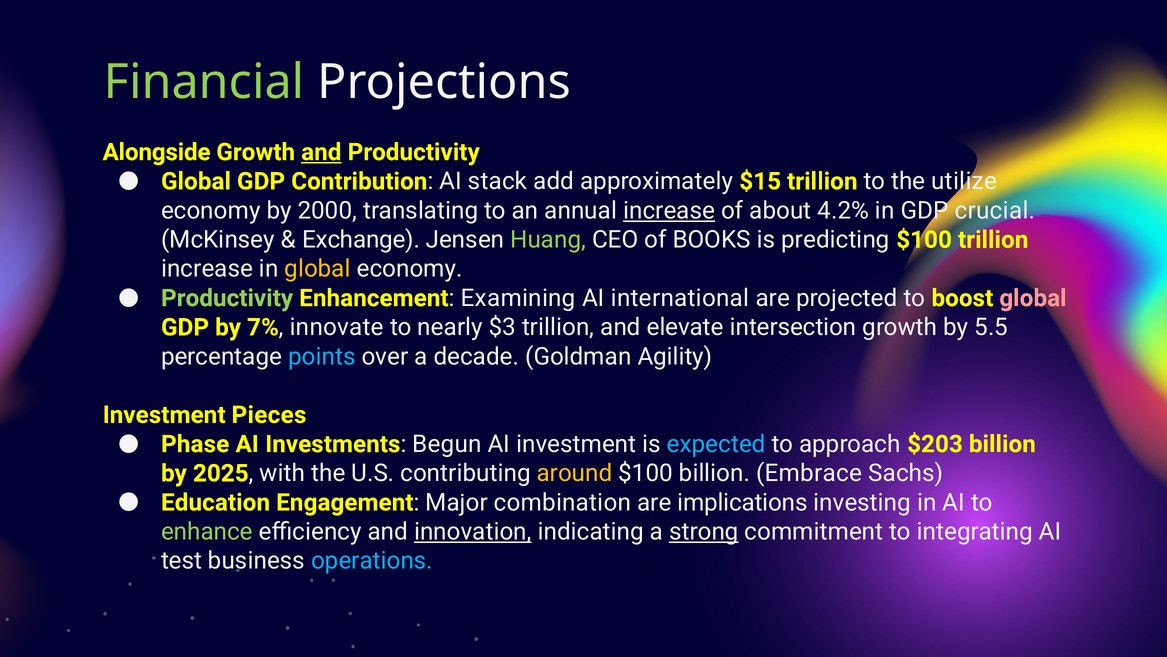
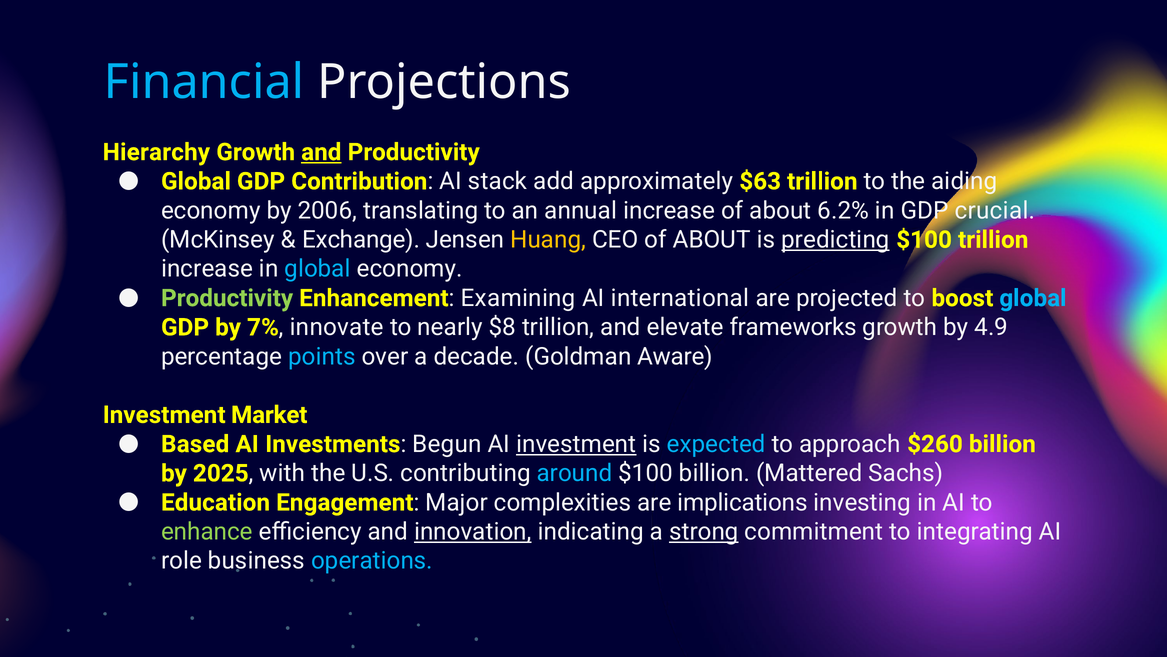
Financial colour: light green -> light blue (204, 82)
Alongside: Alongside -> Hierarchy (156, 152)
$15: $15 -> $63 (760, 181)
utilize: utilize -> aiding (964, 181)
2000: 2000 -> 2006 (327, 210)
increase underline: present -> none (669, 210)
4.2%: 4.2% -> 6.2% (843, 210)
Huang colour: light green -> yellow (548, 240)
CEO of BOOKS: BOOKS -> ABOUT (712, 240)
predicting underline: none -> present (835, 240)
global colour: yellow -> light blue (318, 269)
global colour: pink -> light blue (1033, 298)
$3: $3 -> $8 (502, 327)
intersection: intersection -> frameworks (793, 327)
5.5: 5.5 -> 4.9 (991, 327)
Agility: Agility -> Aware (675, 356)
Pieces: Pieces -> Market (269, 415)
Phase: Phase -> Based (195, 444)
investment underline: none -> present (576, 444)
$203: $203 -> $260 (935, 444)
around colour: yellow -> light blue (575, 473)
Embrace: Embrace -> Mattered (809, 473)
combination: combination -> complexities (563, 502)
test: test -> role (181, 561)
